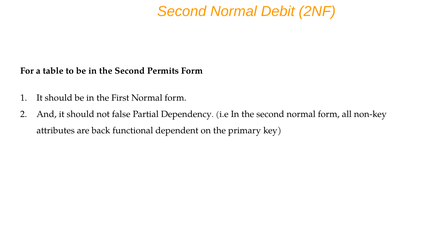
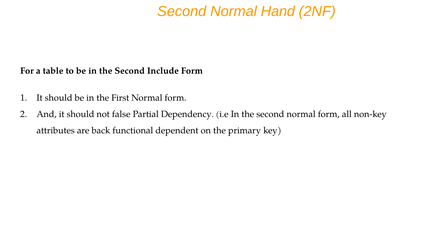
Debit: Debit -> Hand (278, 11)
Permits: Permits -> Include (163, 71)
